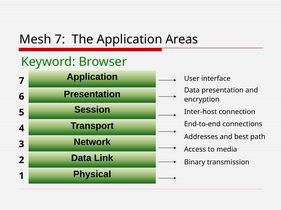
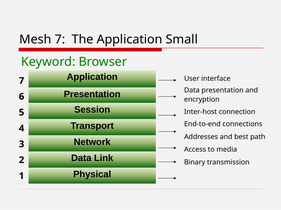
Areas: Areas -> Small (182, 40)
